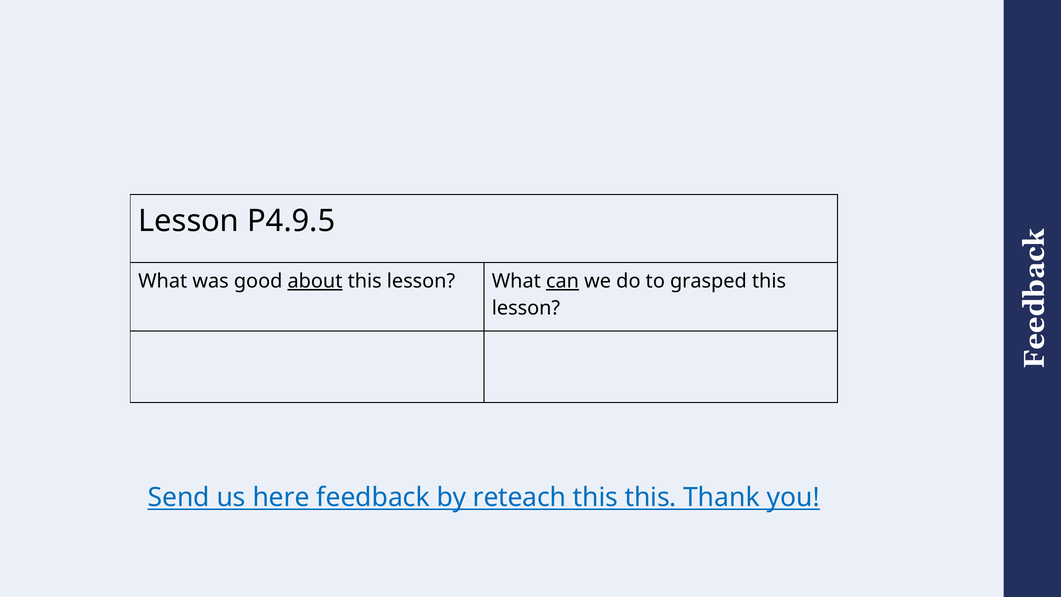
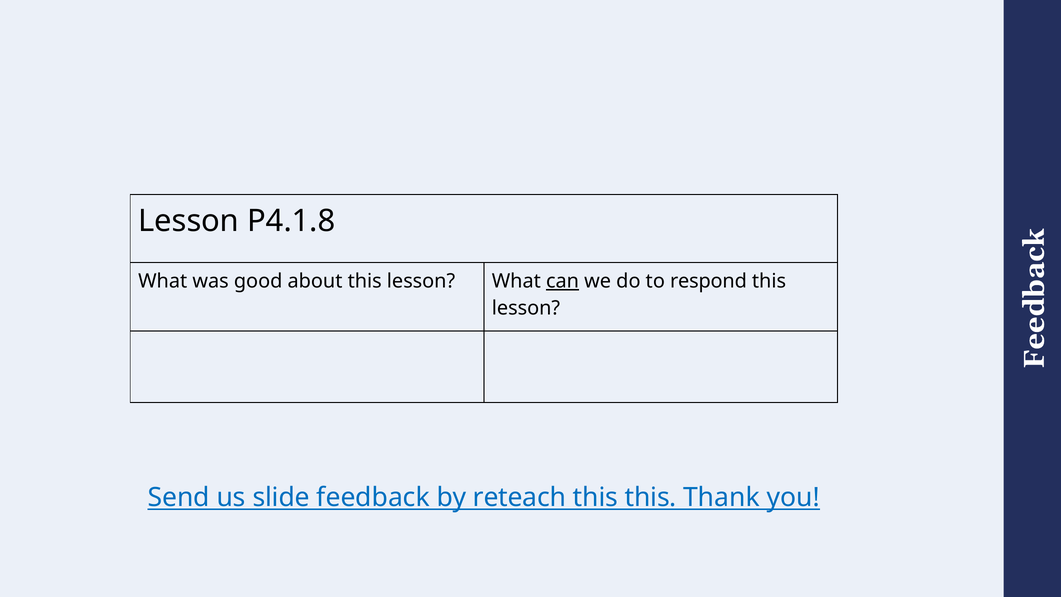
P4.9.5: P4.9.5 -> P4.1.8 (291, 221)
about underline: present -> none (315, 281)
grasped: grasped -> respond (708, 281)
here: here -> slide (281, 497)
